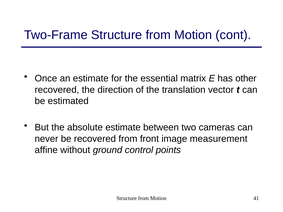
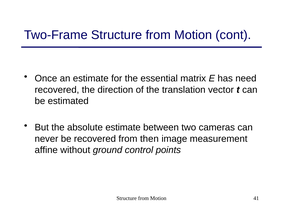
other: other -> need (246, 78)
front: front -> then (149, 139)
